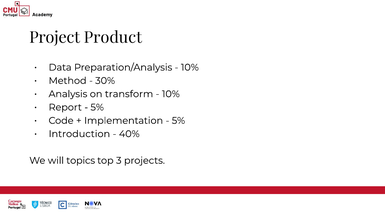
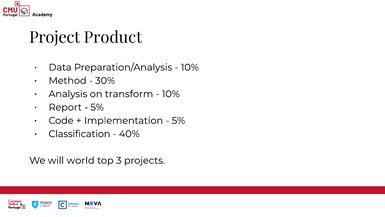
Introduction: Introduction -> Classification (79, 134)
topics: topics -> world (81, 160)
